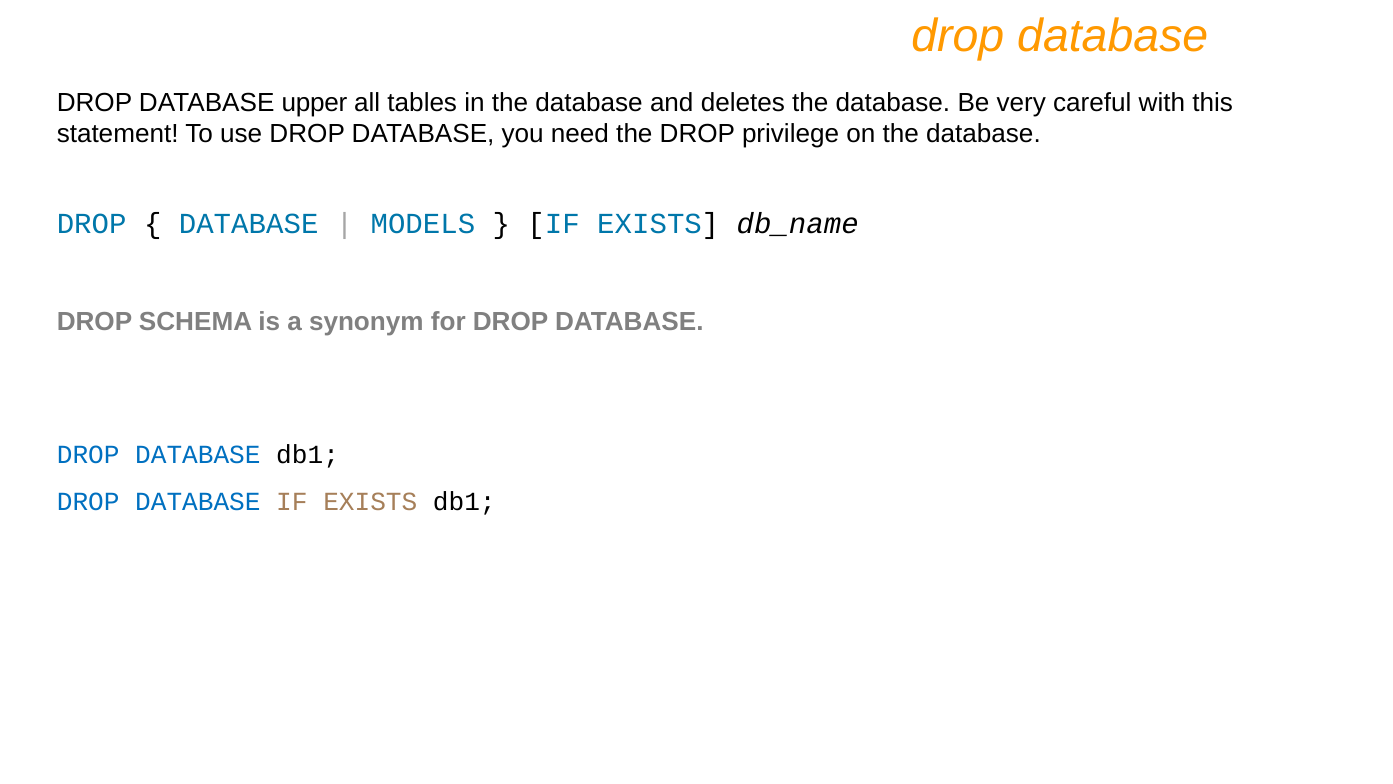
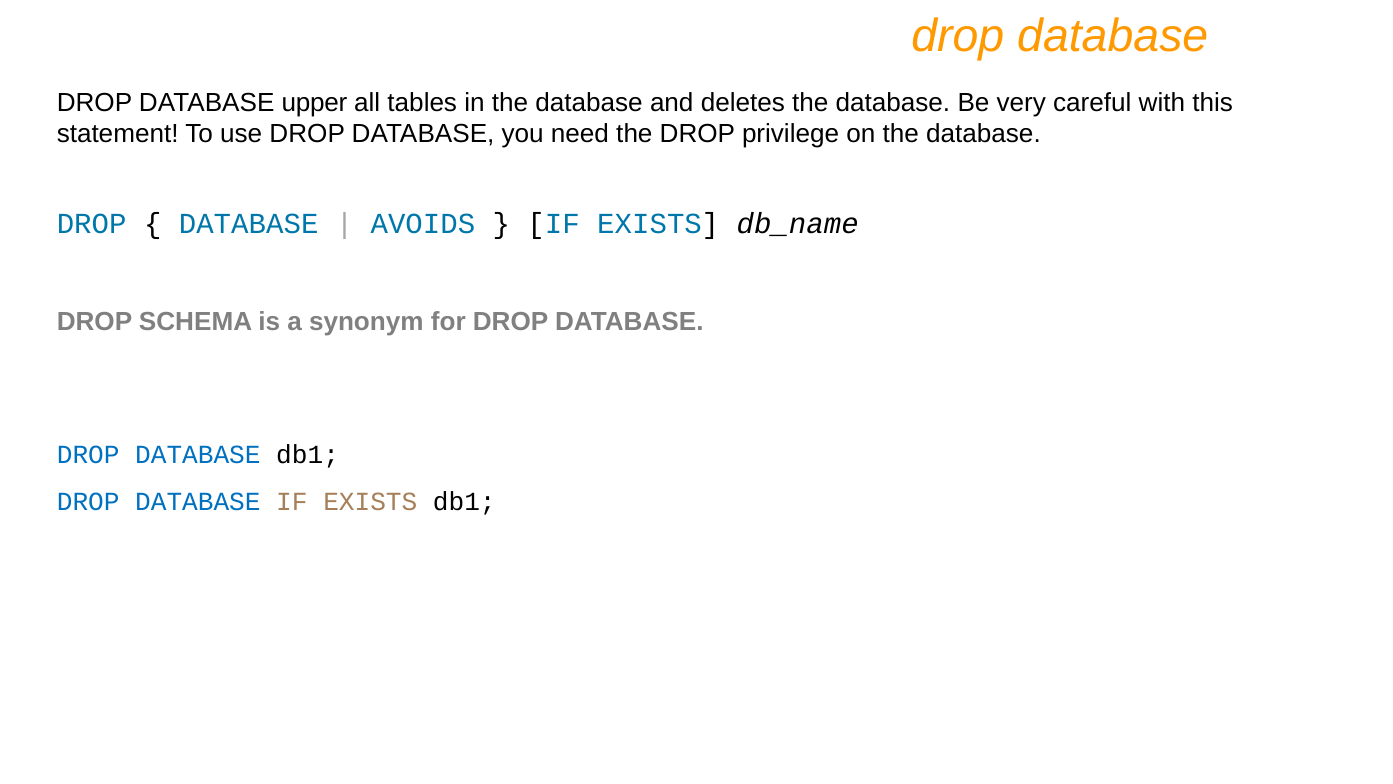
MODELS: MODELS -> AVOIDS (423, 224)
